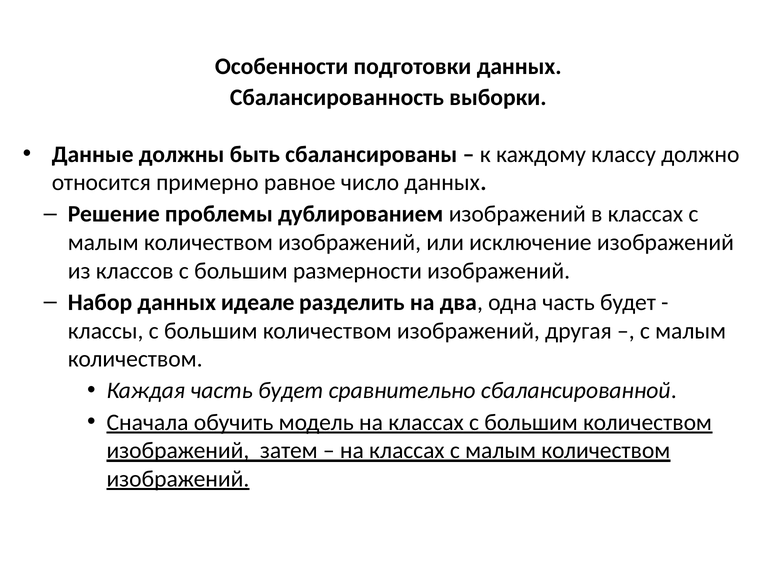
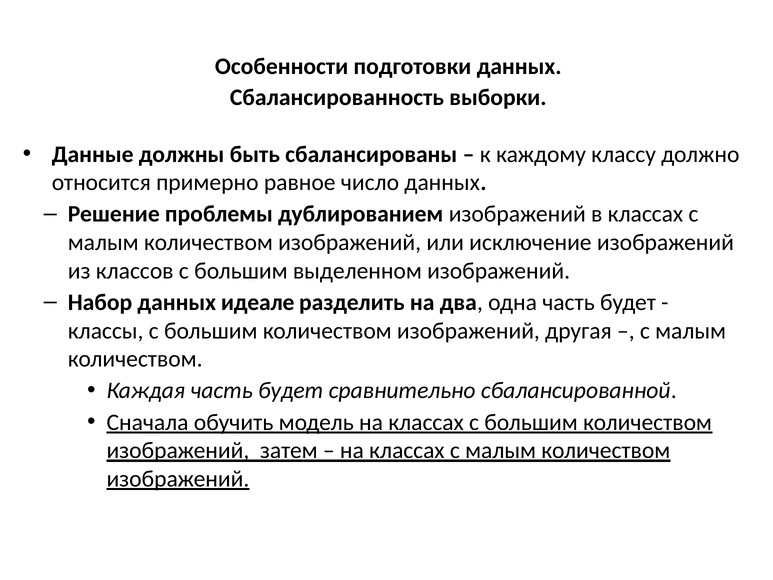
размерности: размерности -> выделенном (357, 271)
